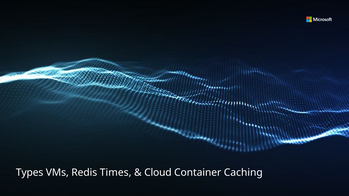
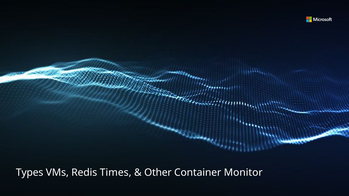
Cloud: Cloud -> Other (158, 173)
Caching: Caching -> Monitor (243, 173)
